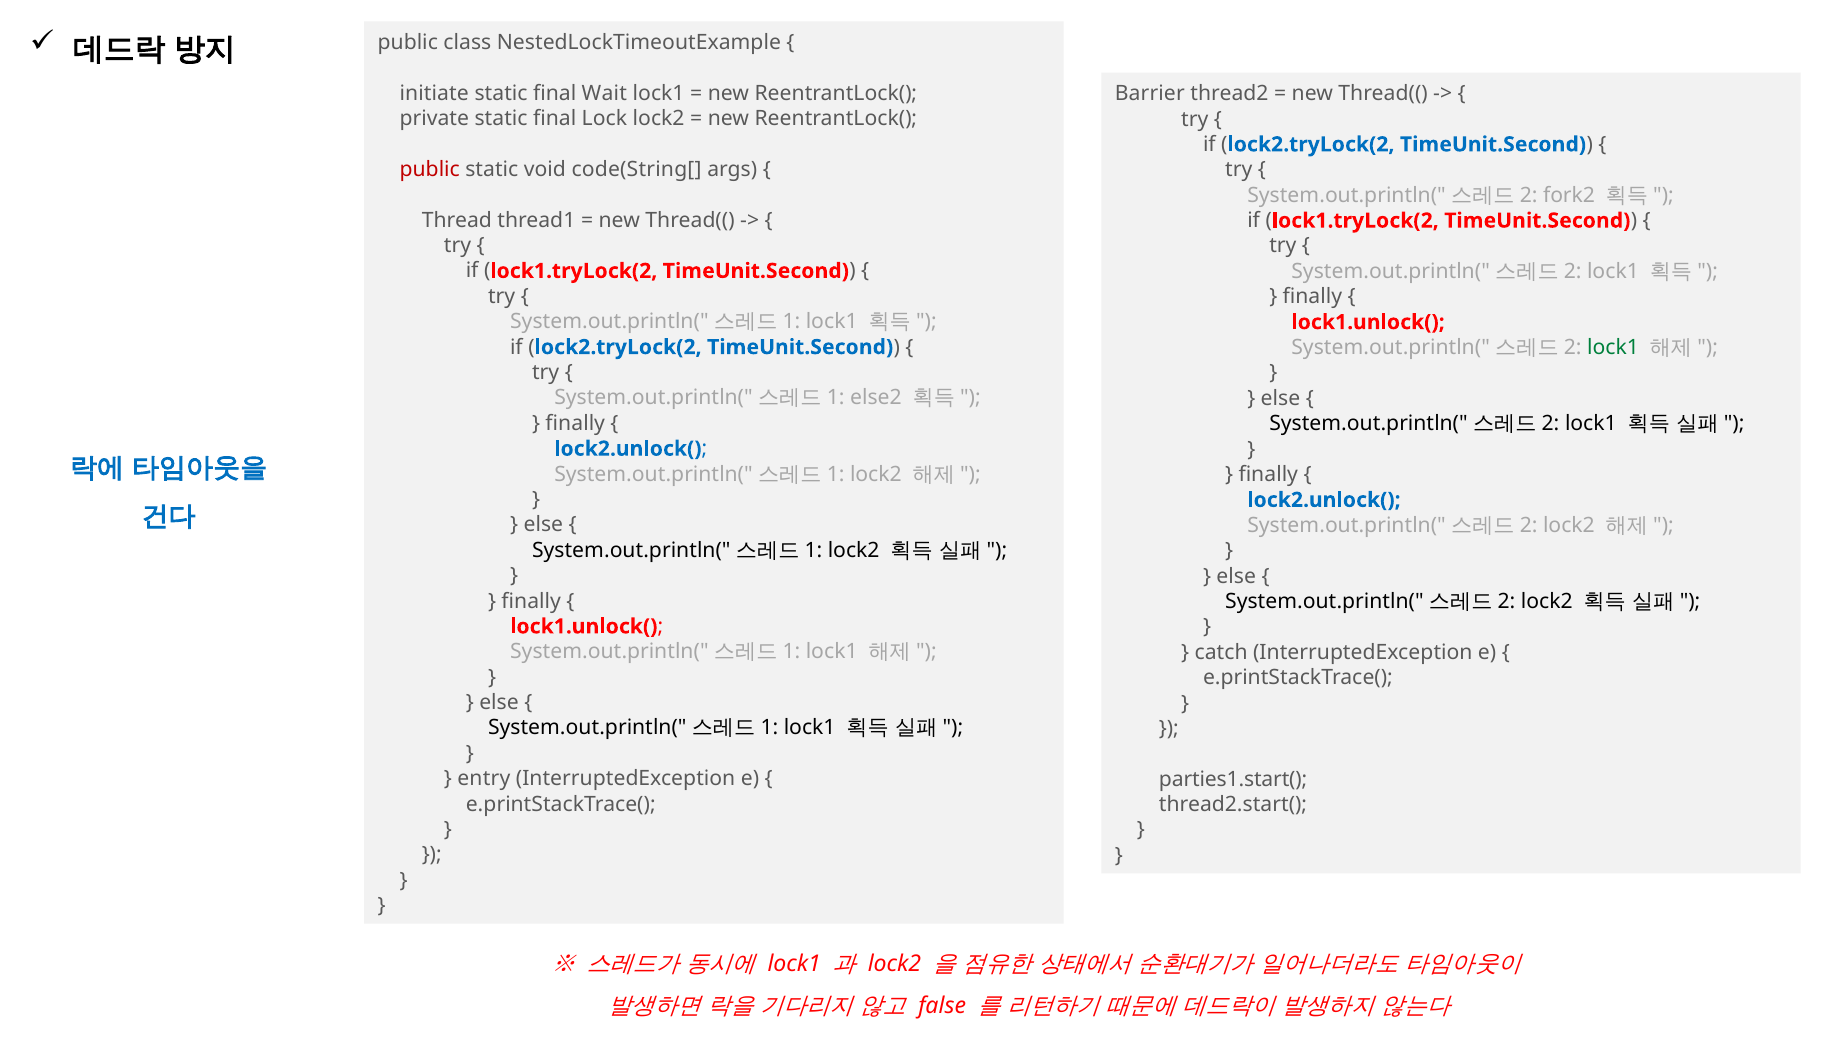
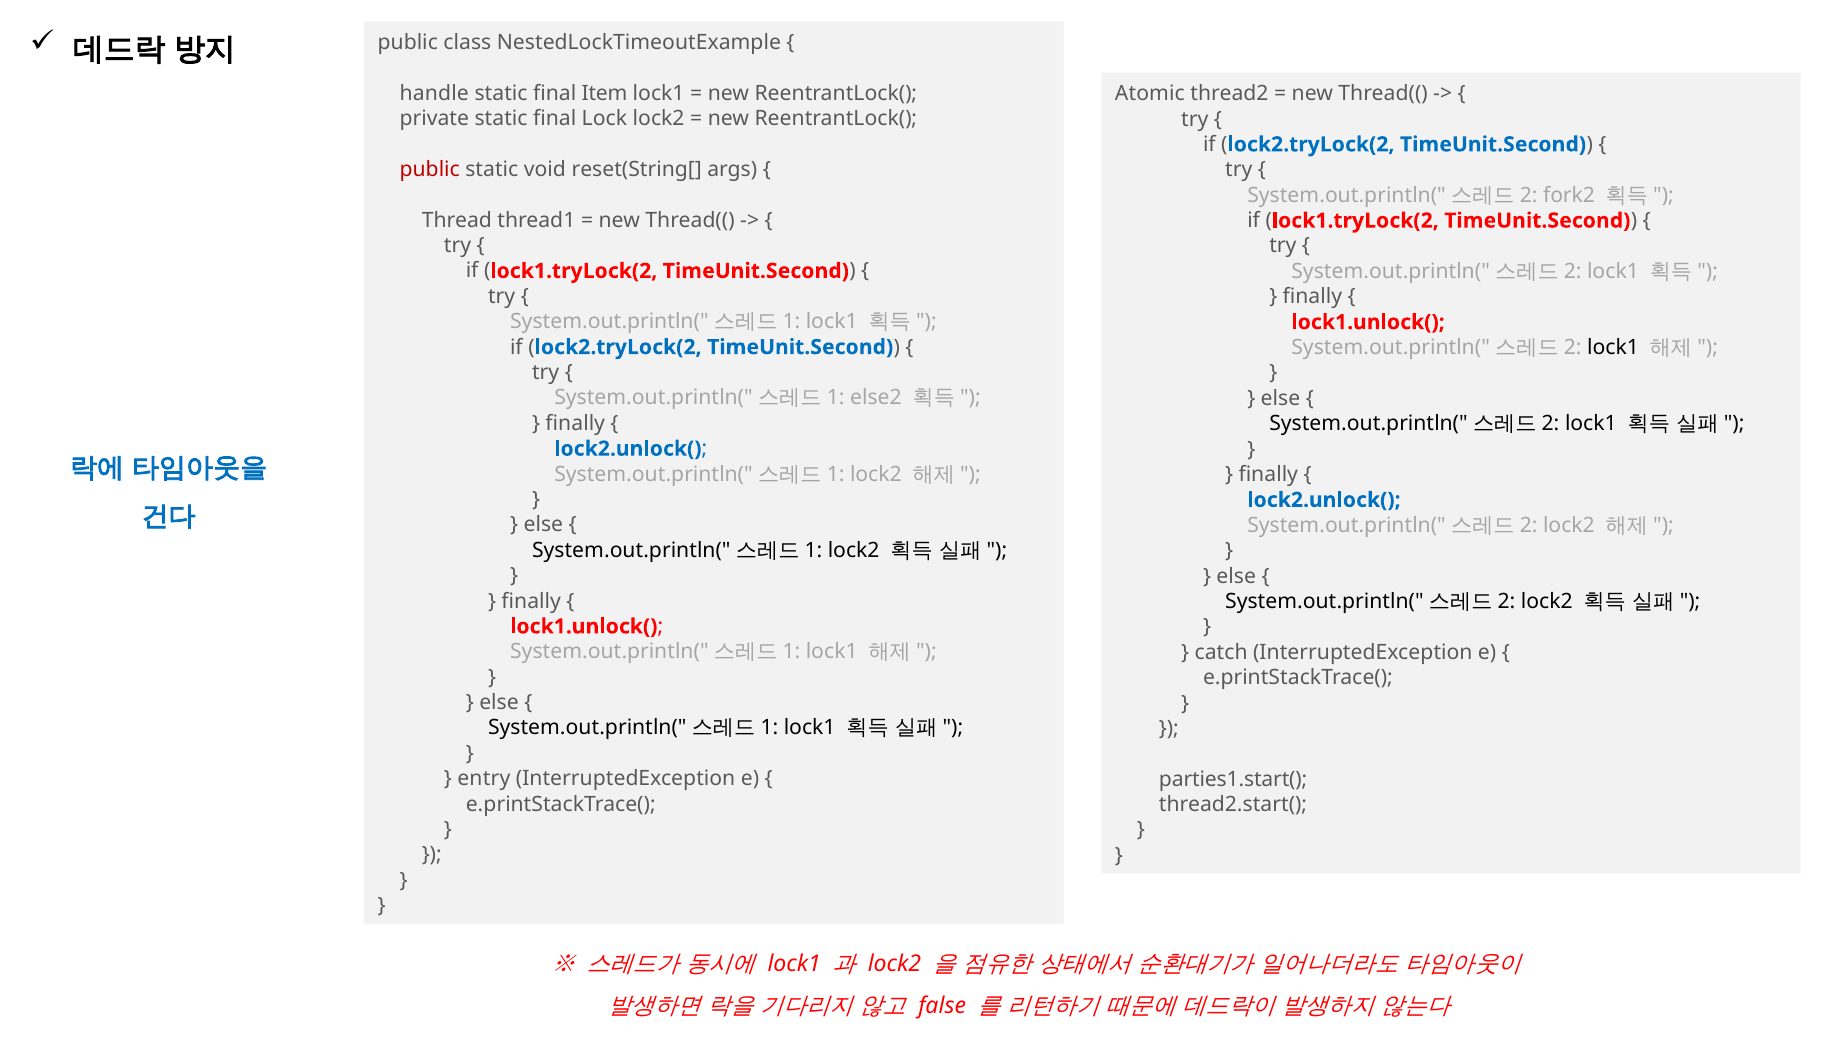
initiate: initiate -> handle (434, 93)
Wait: Wait -> Item (605, 93)
Barrier: Barrier -> Atomic (1150, 94)
code(String[: code(String[ -> reset(String[ (637, 169)
lock1 colour: green -> black (1613, 348)
